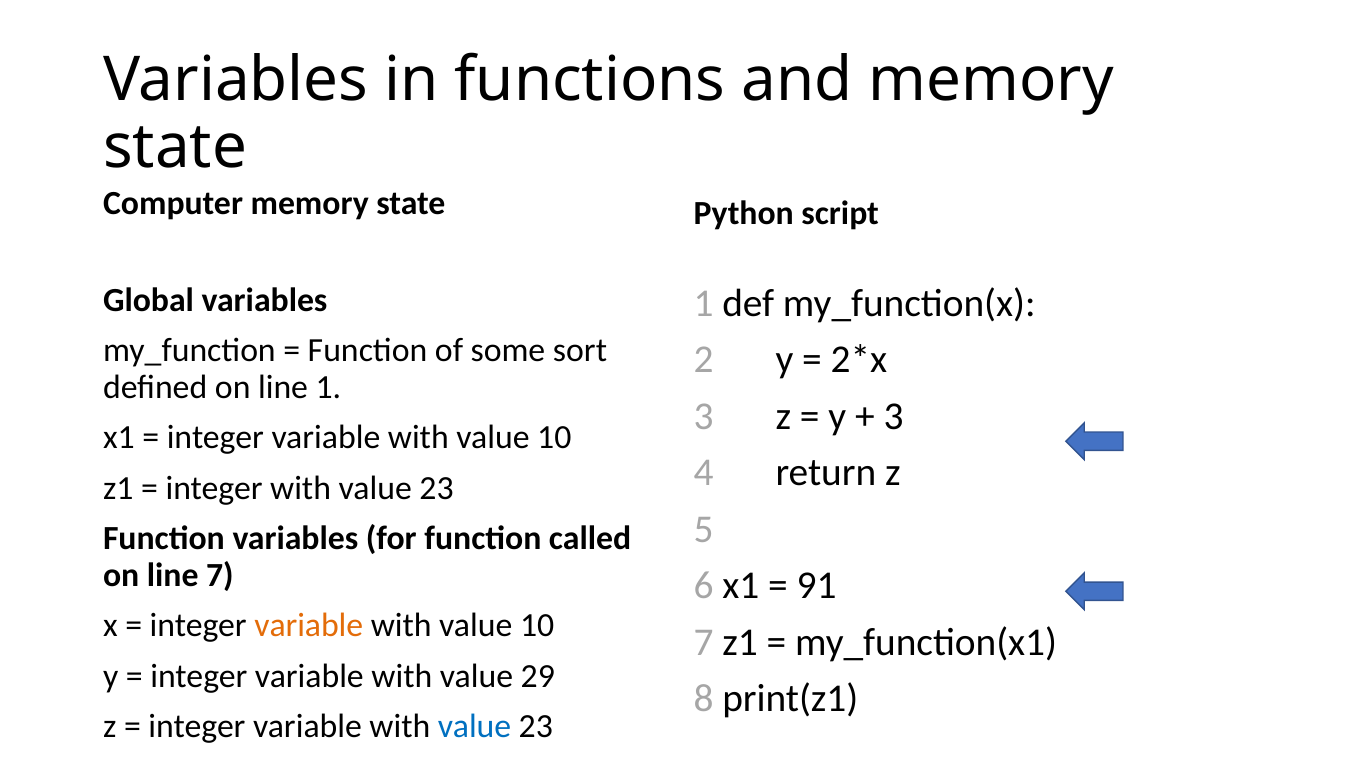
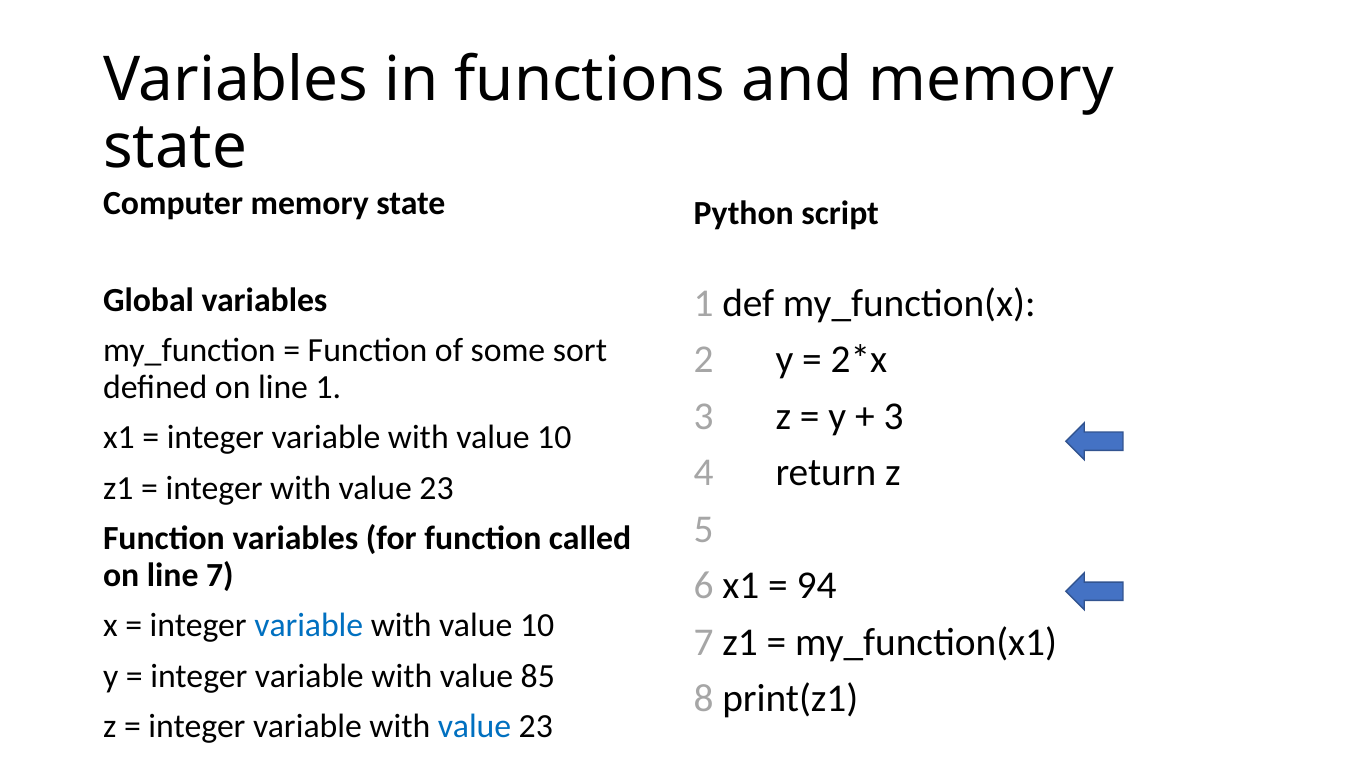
91: 91 -> 94 (817, 586)
variable colour: orange -> blue (309, 626)
29: 29 -> 85 (538, 676)
